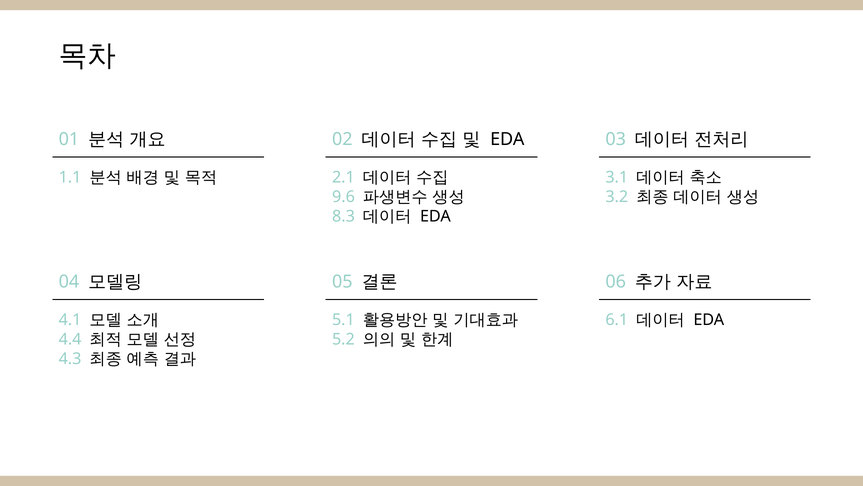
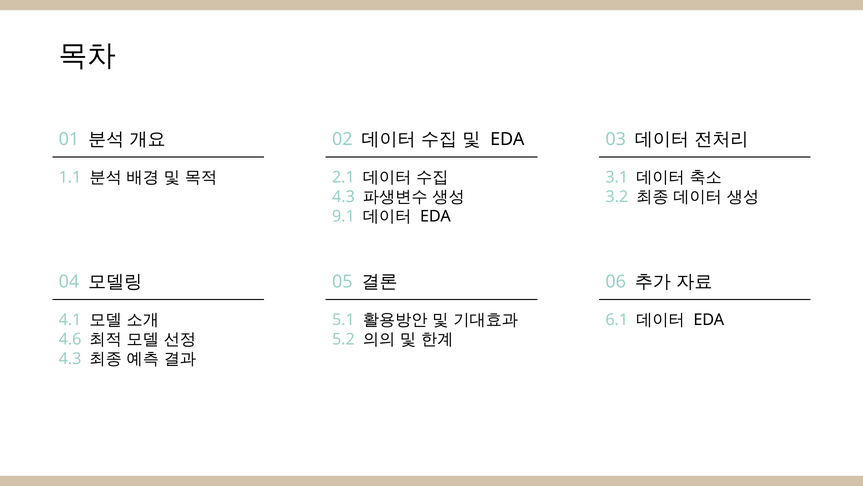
9.6: 9.6 -> 4.3 (343, 197)
8.3: 8.3 -> 9.1 (343, 216)
4.4: 4.4 -> 4.6 (70, 339)
